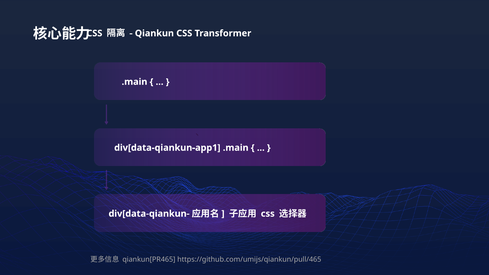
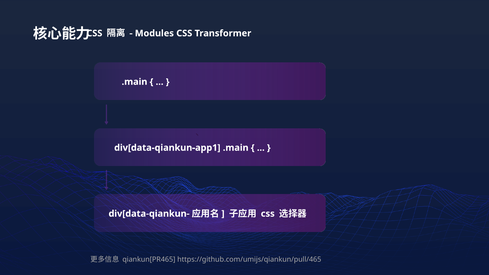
Qiankun: Qiankun -> Modules (154, 33)
